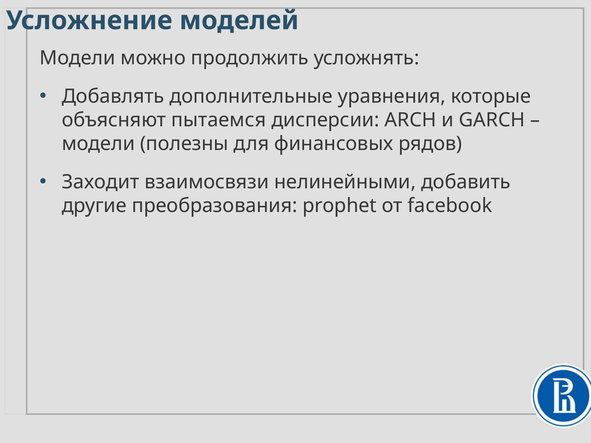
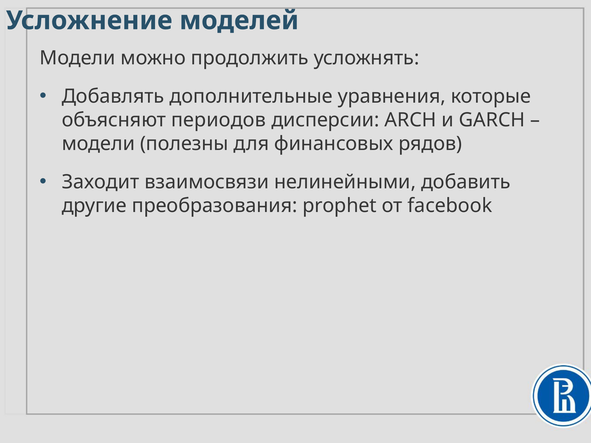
пытаемся: пытаемся -> периодов (219, 120)
